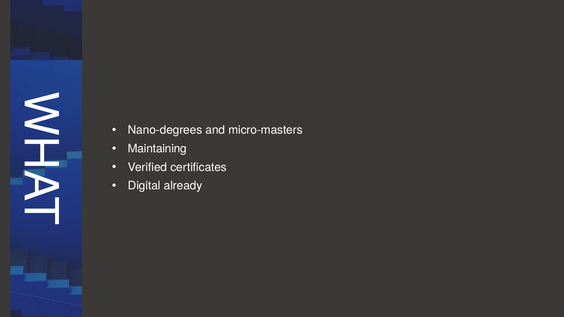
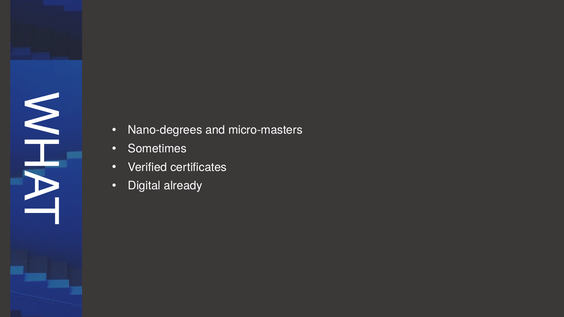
Maintaining: Maintaining -> Sometimes (157, 149)
